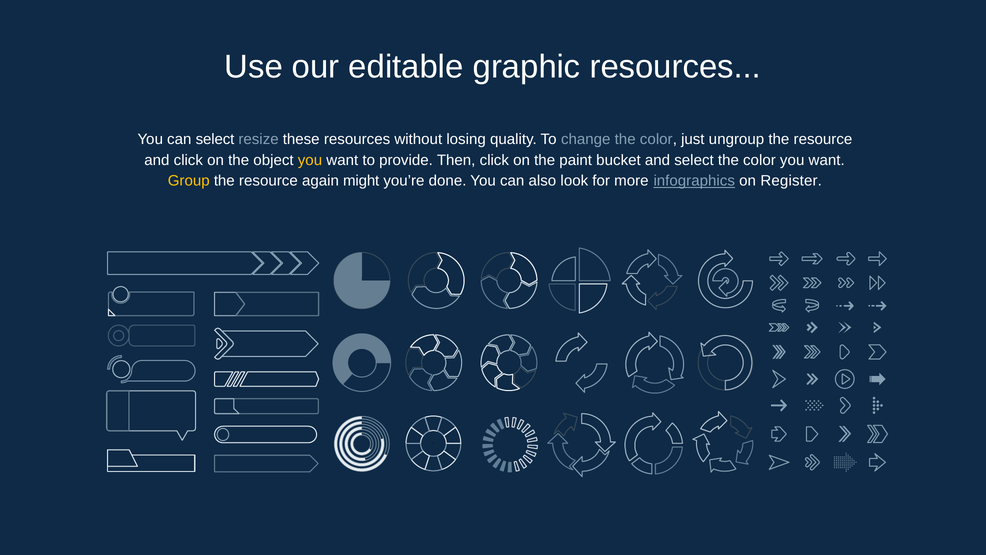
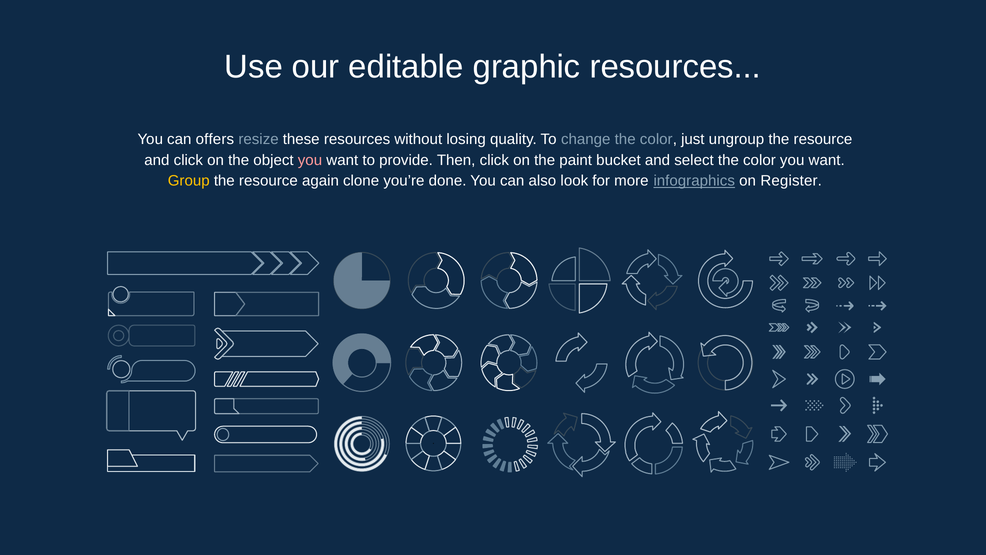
can select: select -> offers (215, 139)
you colour: yellow -> pink (310, 160)
might: might -> clone (361, 181)
